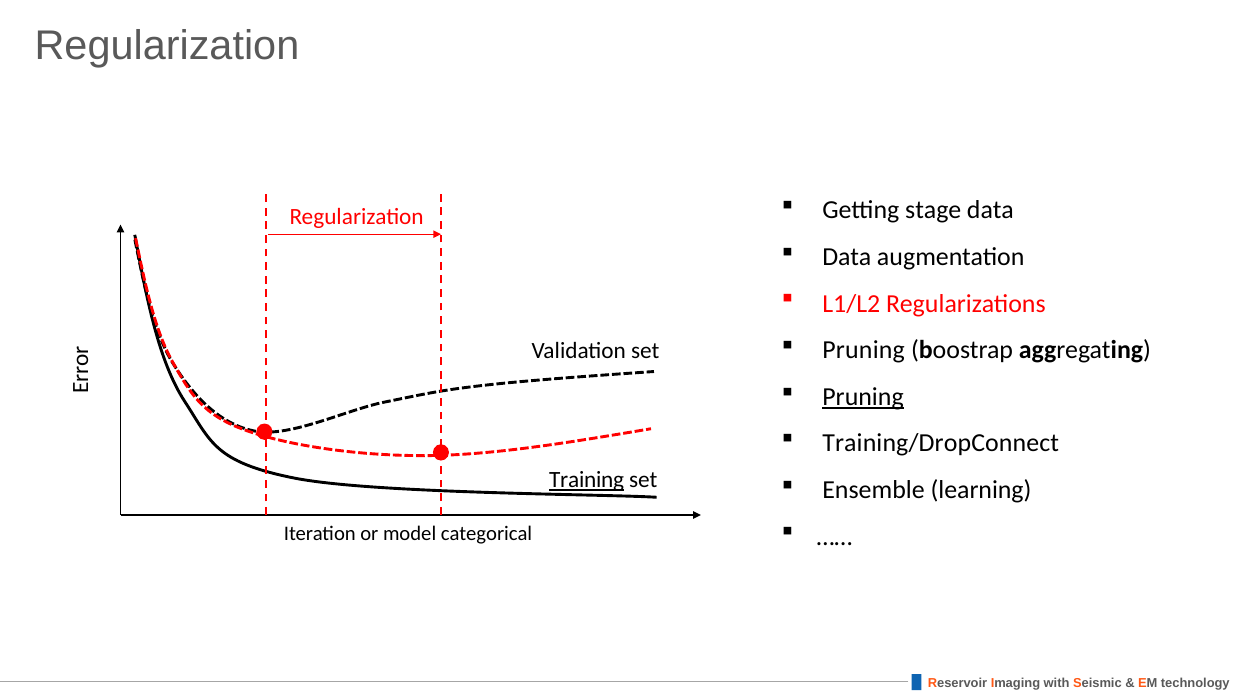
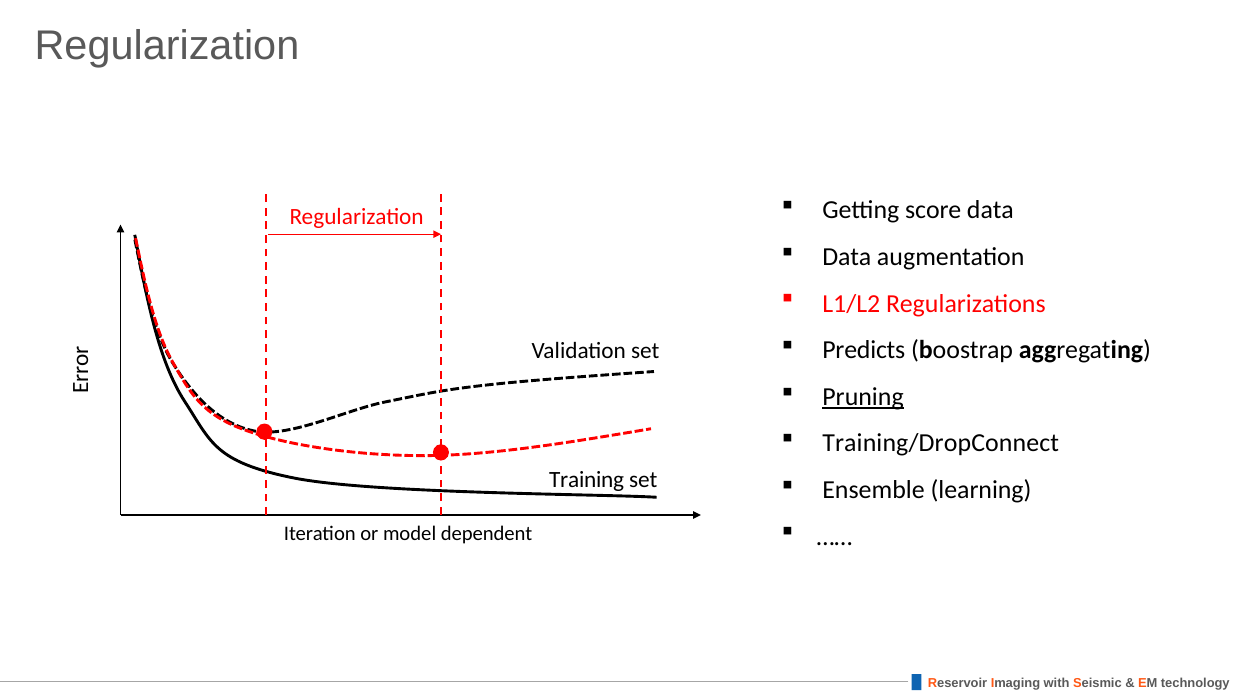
stage: stage -> score (933, 210)
Pruning: Pruning -> Predicts (864, 350)
Training underline: present -> none (587, 480)
categorical: categorical -> dependent (487, 533)
